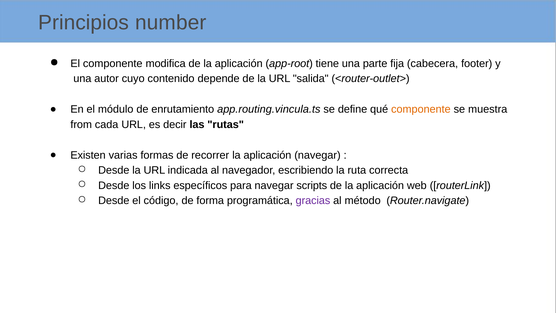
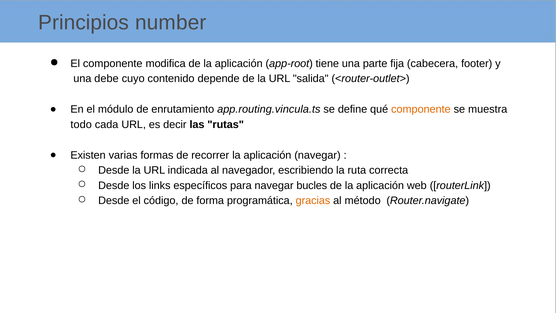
autor: autor -> debe (106, 79)
from: from -> todo (81, 124)
scripts: scripts -> bucles (312, 185)
gracias colour: purple -> orange (313, 200)
